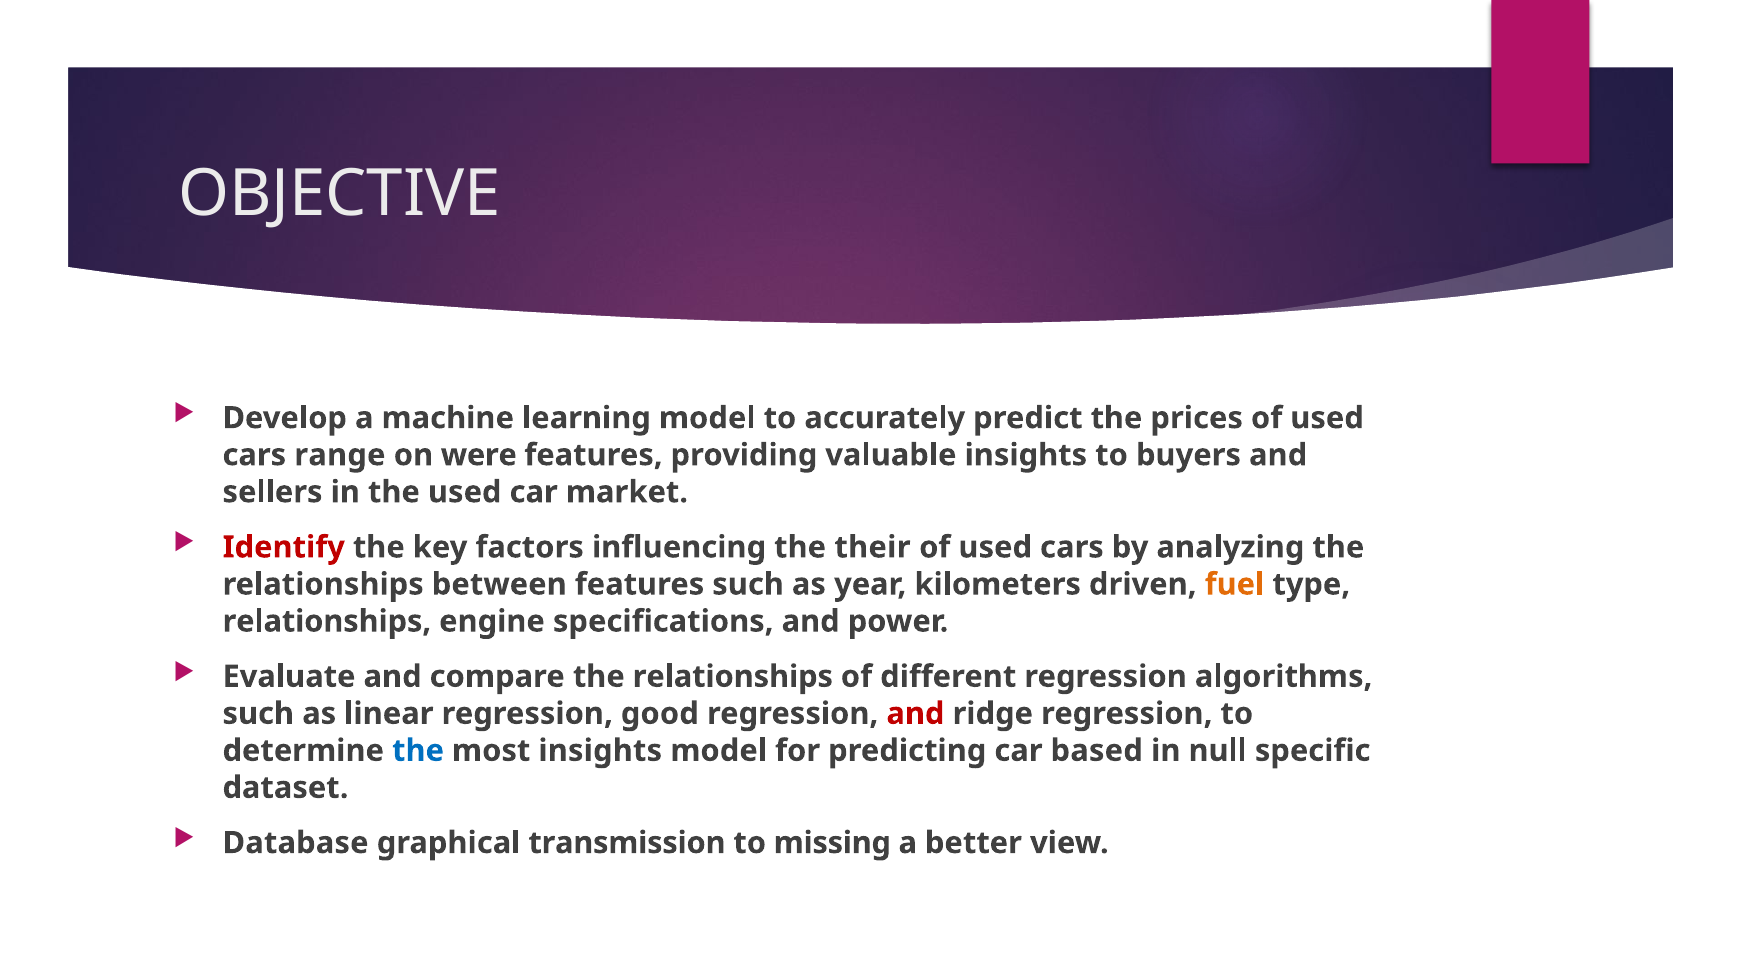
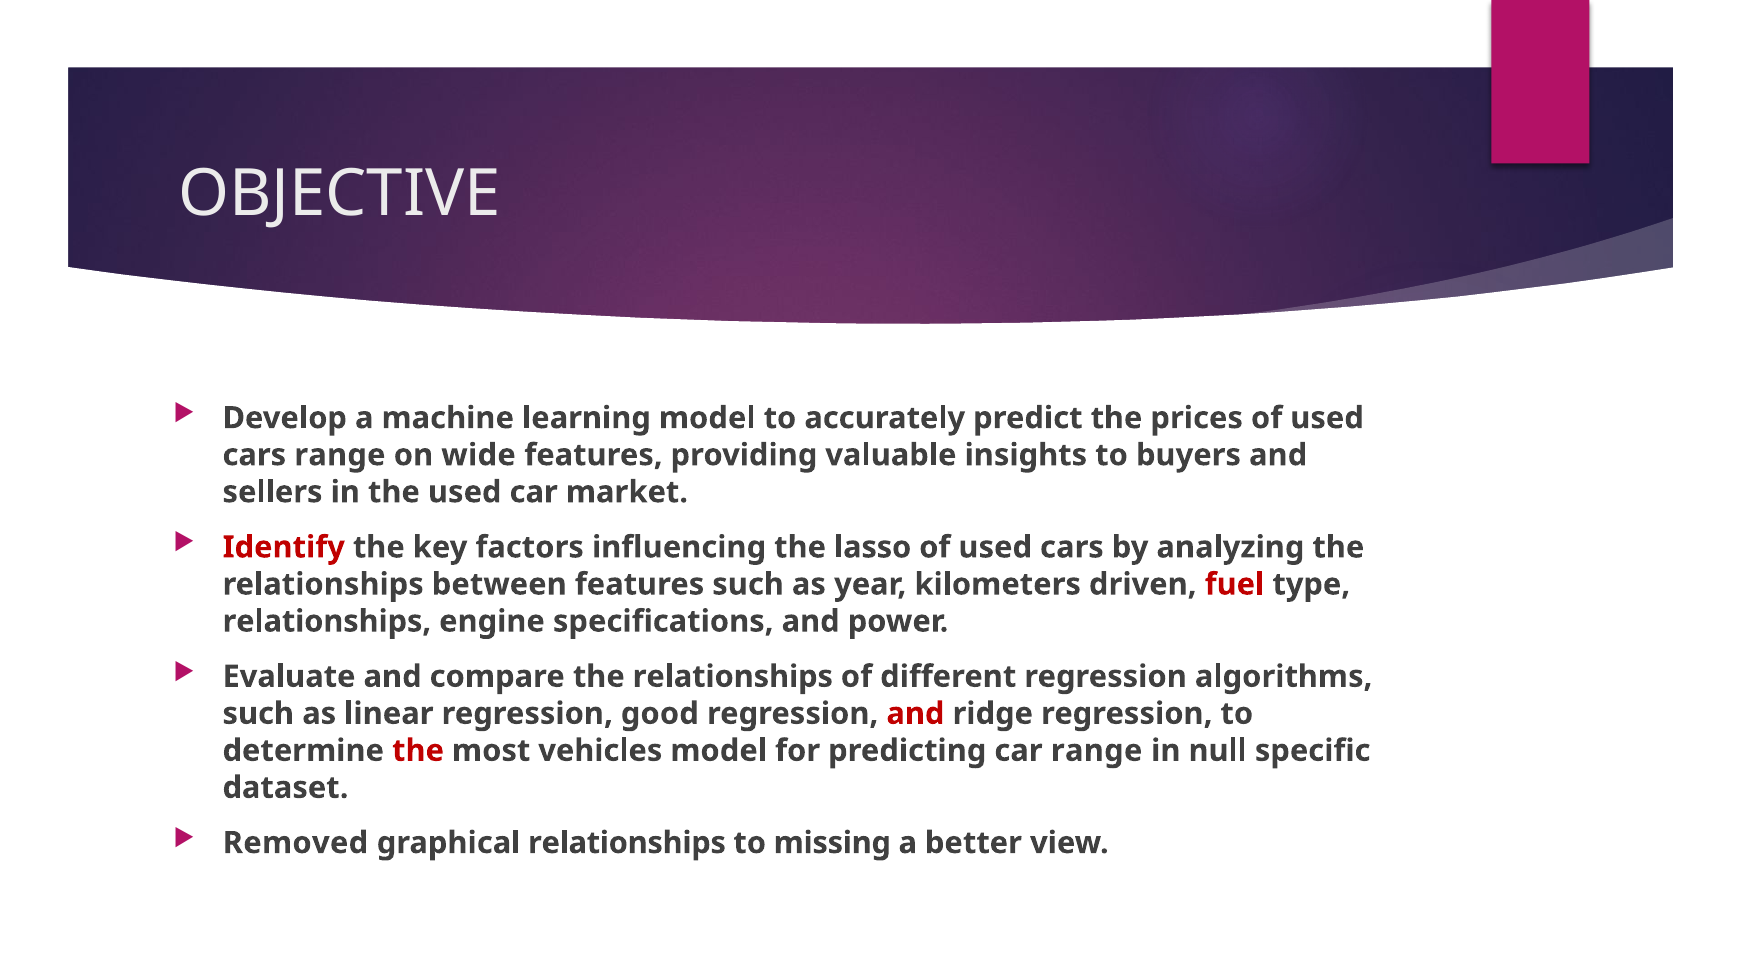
were: were -> wide (479, 455)
their: their -> lasso (873, 547)
fuel colour: orange -> red (1234, 584)
the colour: blue -> red (418, 751)
most insights: insights -> vehicles (600, 751)
car based: based -> range (1097, 751)
Database: Database -> Removed (295, 843)
graphical transmission: transmission -> relationships (627, 843)
